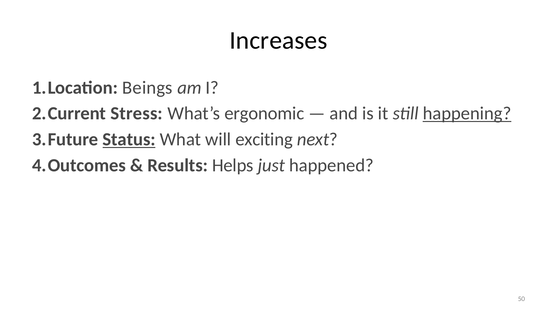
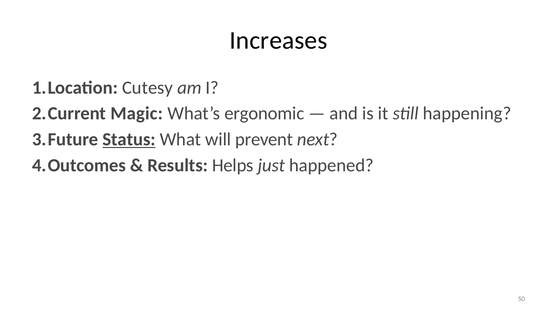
Beings: Beings -> Cutesy (148, 88)
Stress: Stress -> Magic (137, 114)
happening underline: present -> none (467, 114)
exciting: exciting -> prevent (264, 140)
